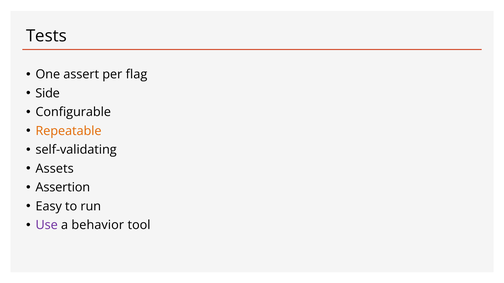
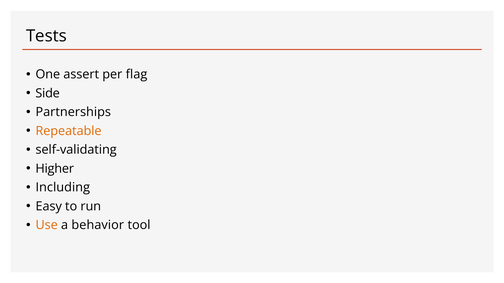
Configurable: Configurable -> Partnerships (73, 112)
Assets: Assets -> Higher (55, 169)
Assertion: Assertion -> Including (63, 188)
Use colour: purple -> orange (47, 225)
